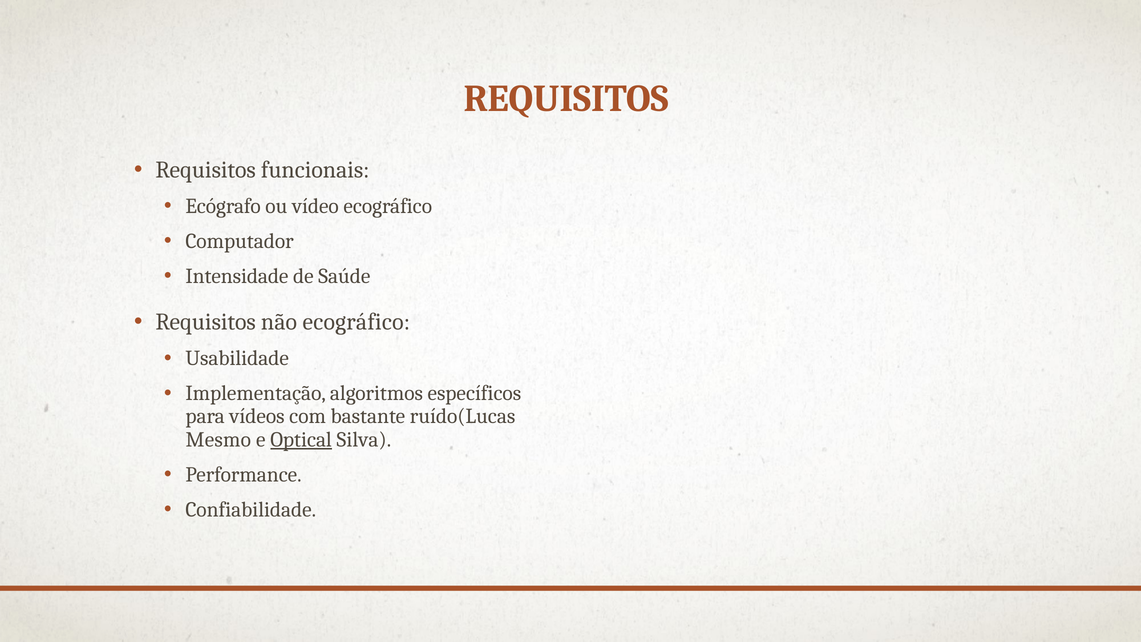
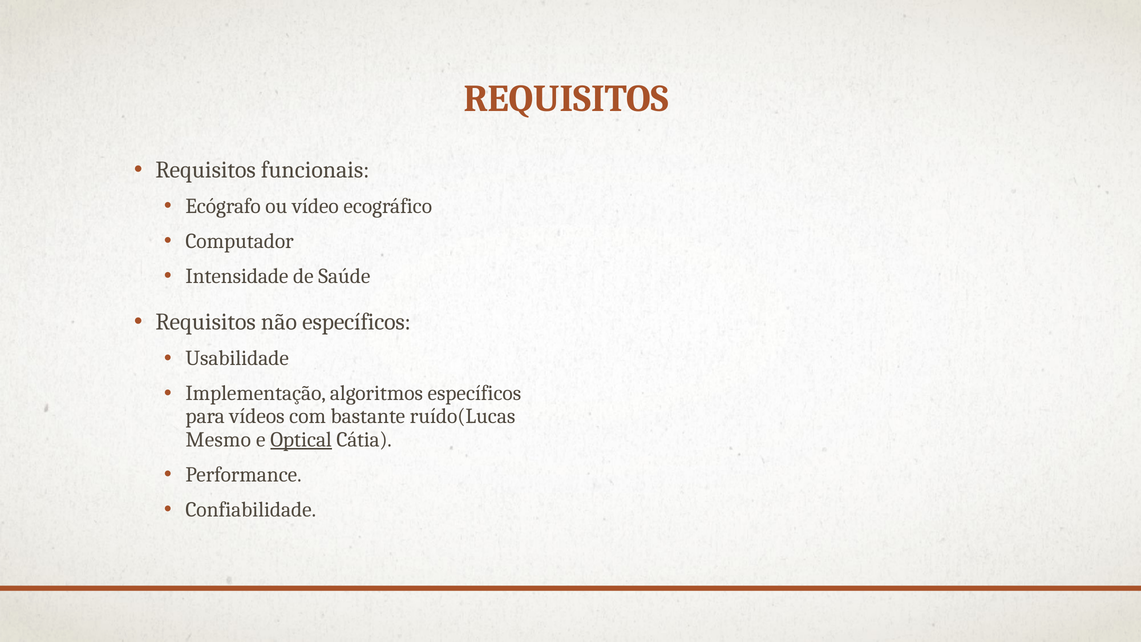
não ecográfico: ecográfico -> específicos (357, 322)
Silva: Silva -> Cátia (364, 439)
